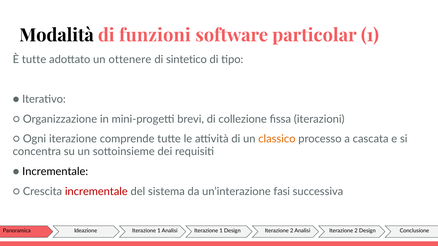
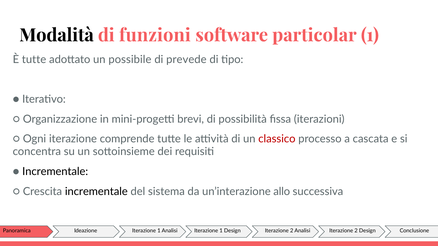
ottenere: ottenere -> possibile (130, 60)
sintetico: sintetico -> prevede (186, 60)
collezione: collezione -> possibilità (243, 119)
classico colour: orange -> red (277, 139)
incrementale colour: red -> black (96, 192)
fasi: fasi -> allo (282, 192)
